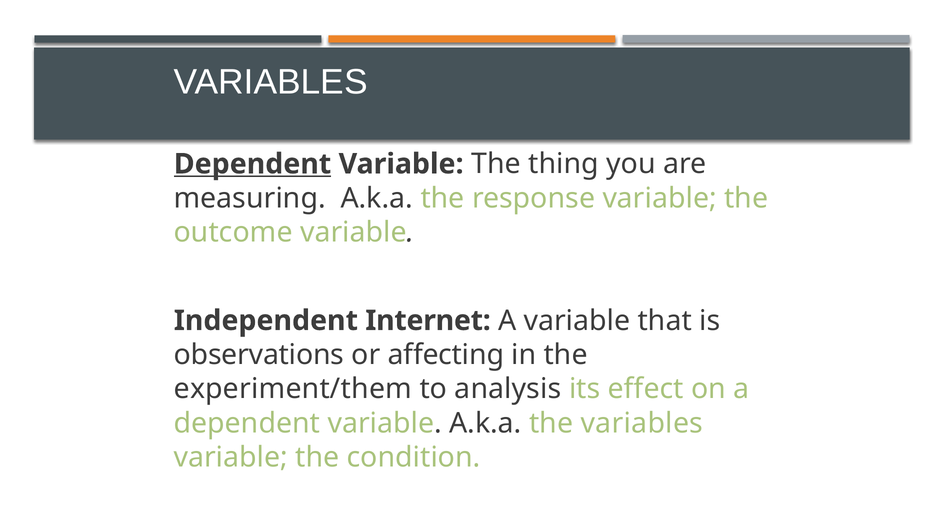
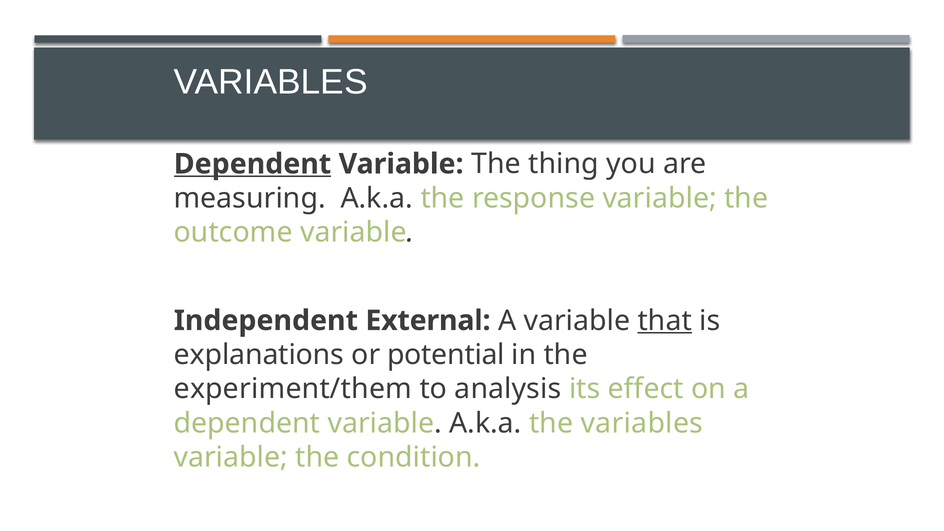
Internet: Internet -> External (428, 321)
that underline: none -> present (665, 321)
observations: observations -> explanations (259, 355)
affecting: affecting -> potential (446, 355)
